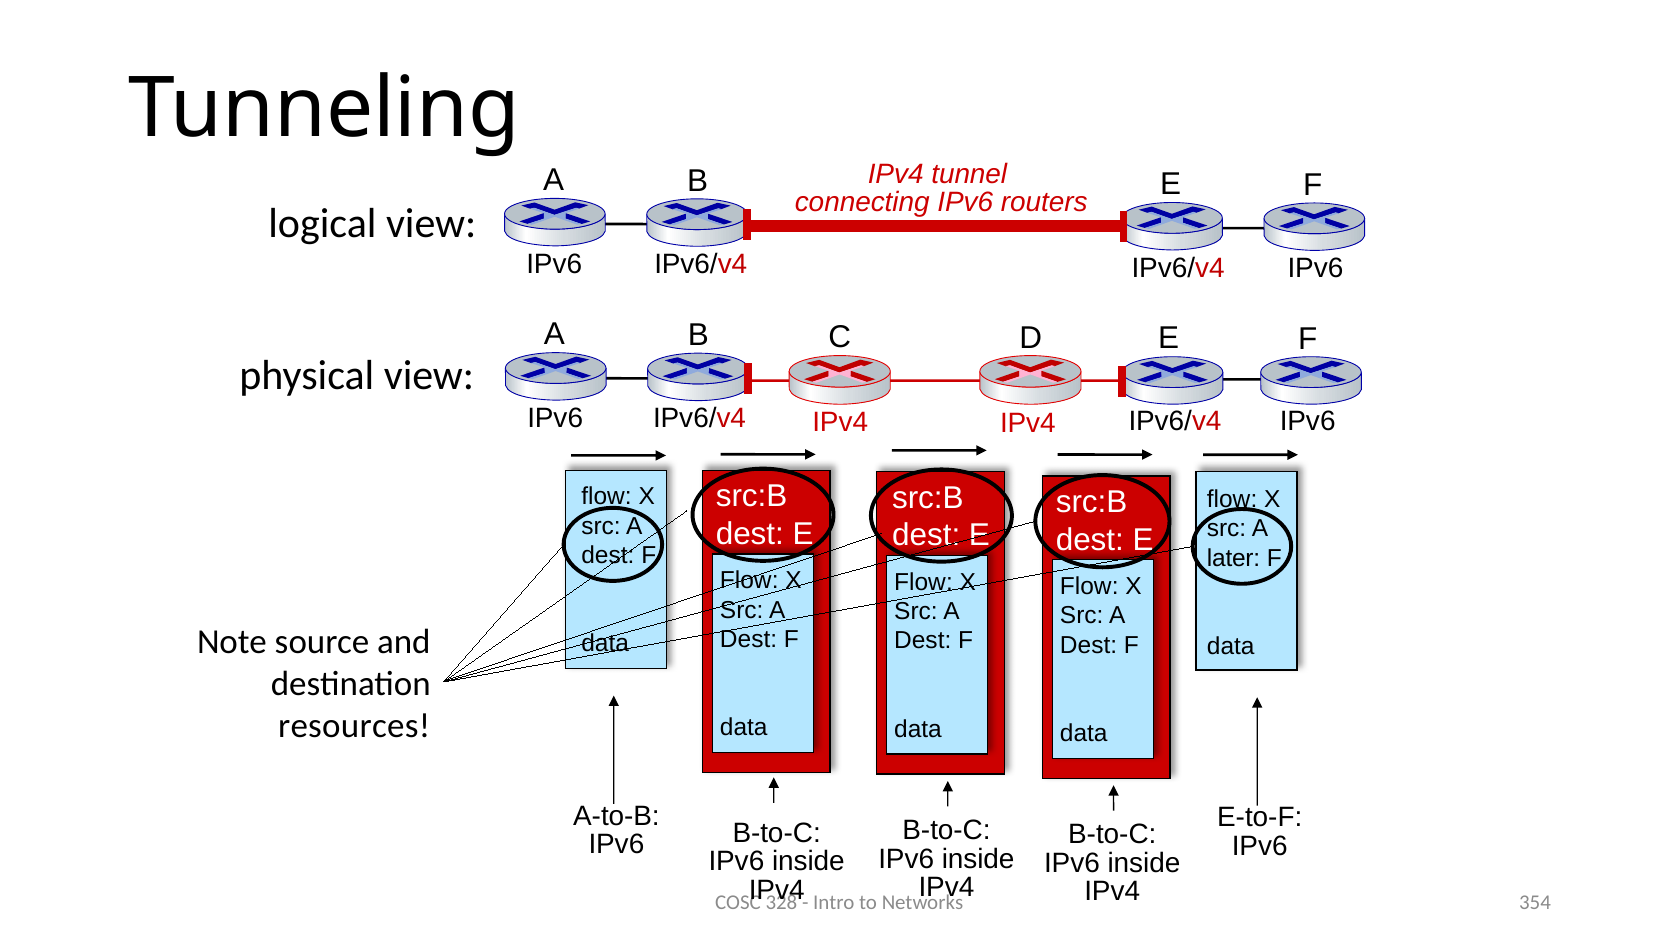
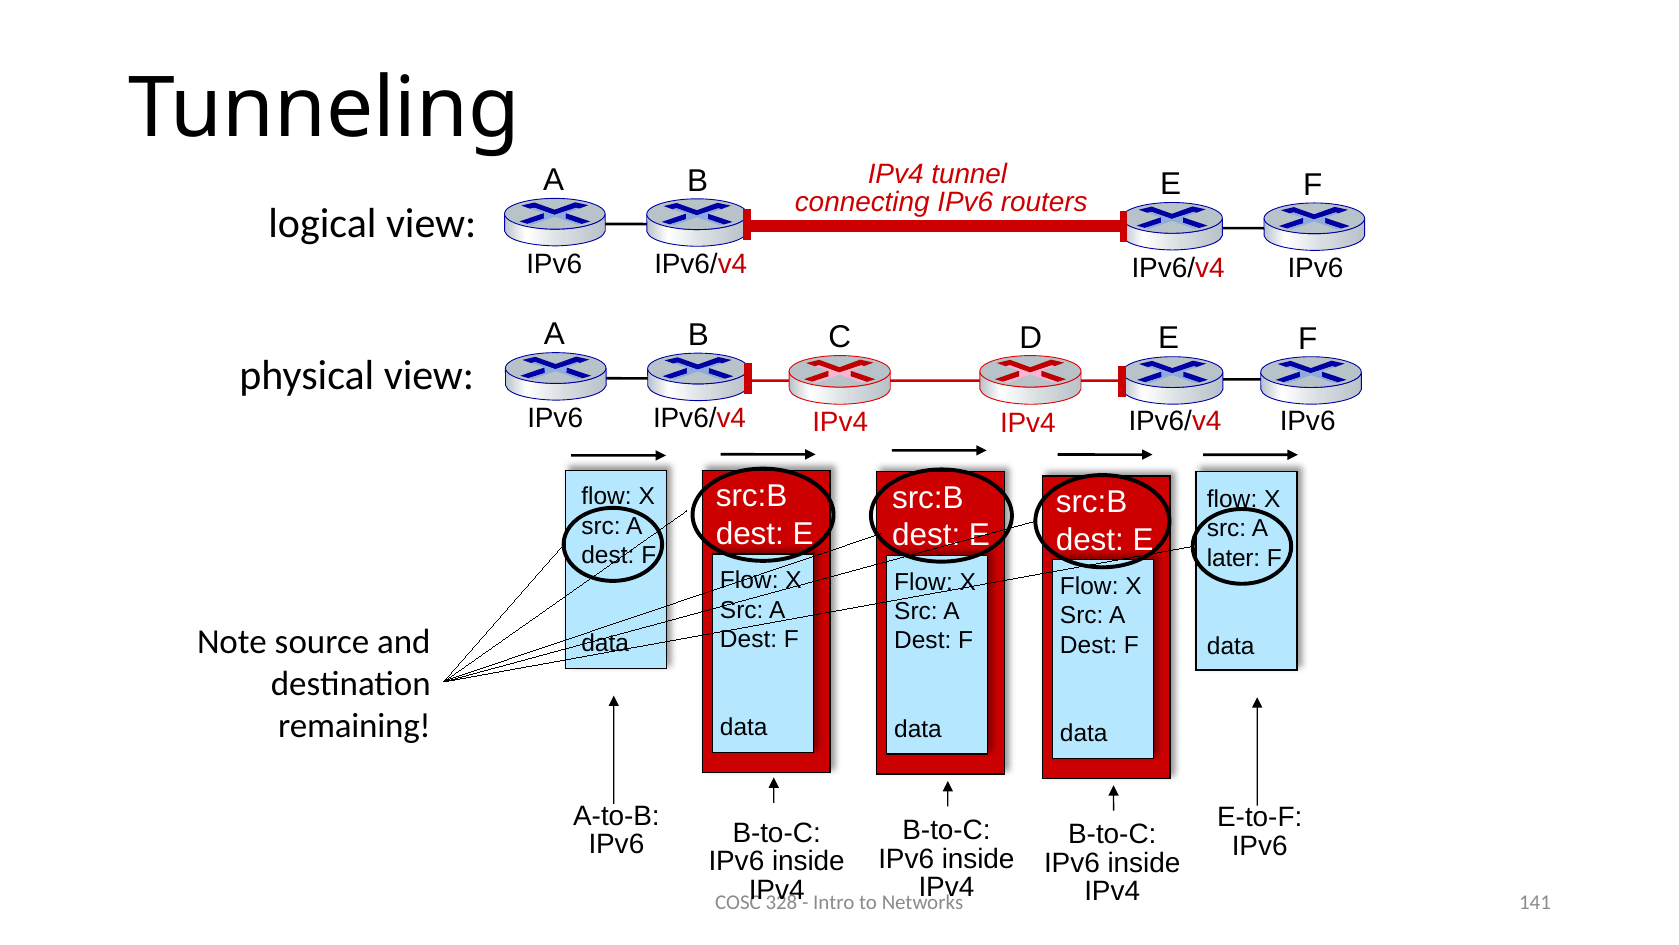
resources: resources -> remaining (354, 725)
354: 354 -> 141 (1535, 902)
